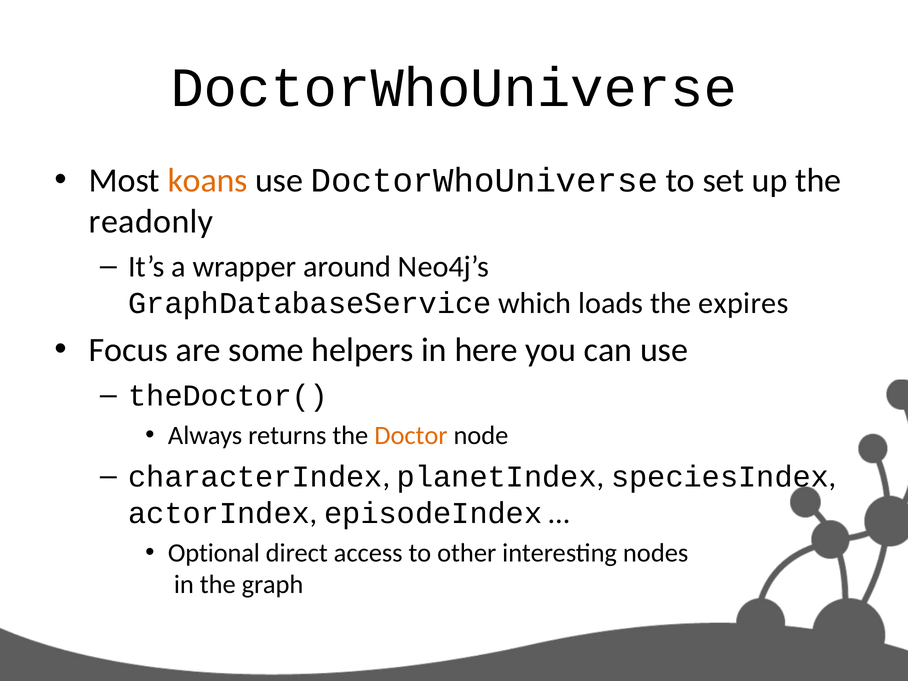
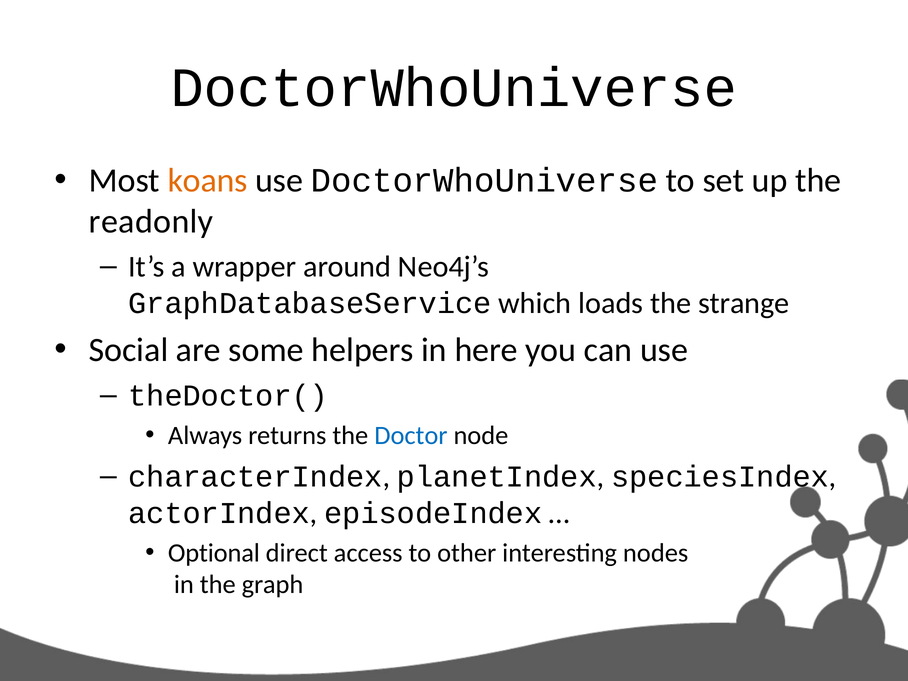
expires: expires -> strange (744, 303)
Focus: Focus -> Social (128, 350)
Doctor colour: orange -> blue (411, 435)
